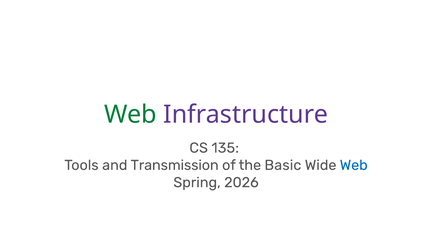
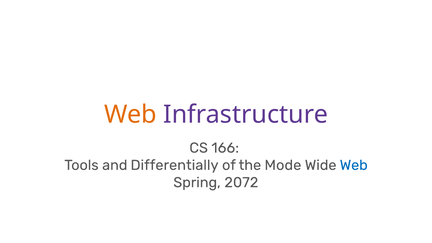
Web colour: green -> orange (130, 114)
135: 135 -> 166 (225, 148)
Transmission: Transmission -> Differentially (175, 165)
Basic: Basic -> Mode (283, 165)
2026: 2026 -> 2072 (241, 182)
